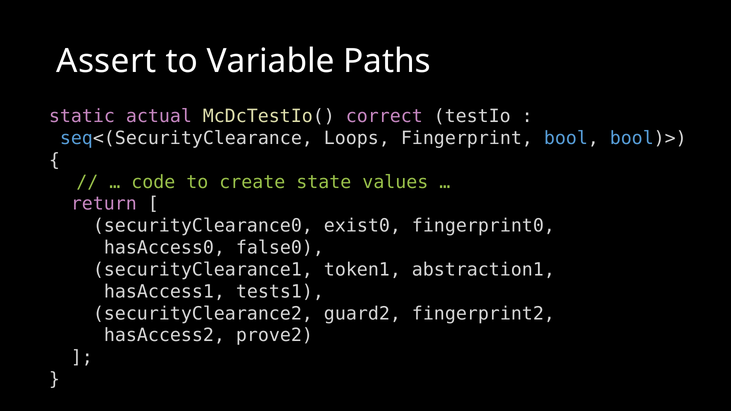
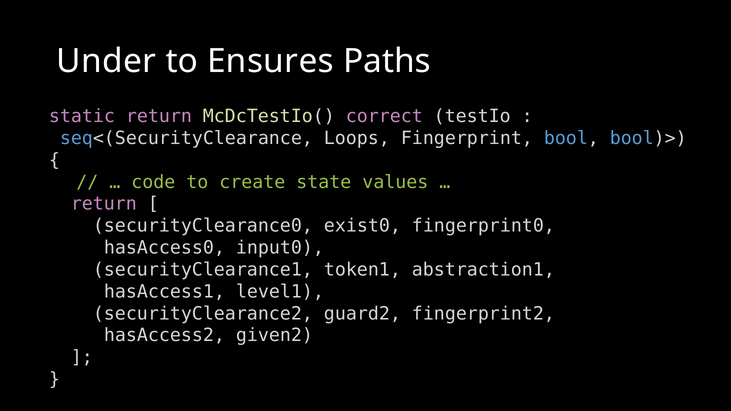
Assert: Assert -> Under (106, 61)
Variable: Variable -> Ensures (270, 61)
static actual: actual -> return (159, 116)
false0: false0 -> input0 (280, 248)
tests1: tests1 -> level1 (280, 292)
prove2: prove2 -> given2 (274, 336)
